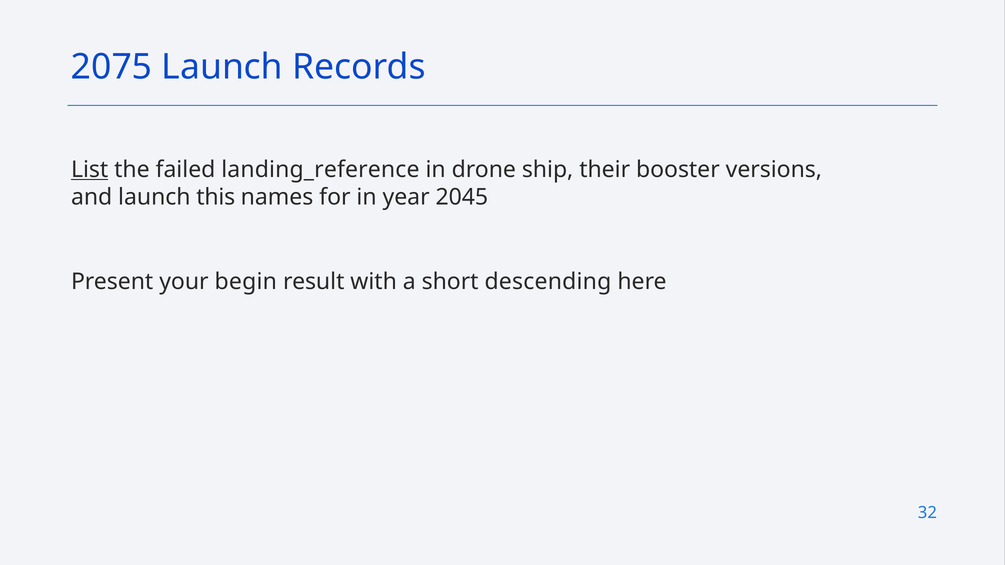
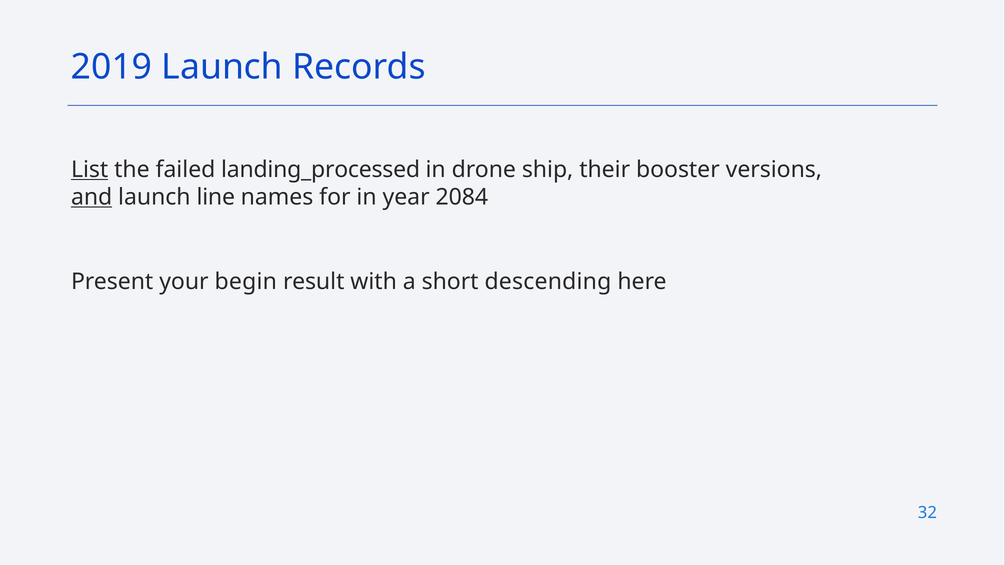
2075: 2075 -> 2019 (112, 67)
landing_reference: landing_reference -> landing_processed (321, 170)
and underline: none -> present (92, 197)
this: this -> line (216, 197)
2045: 2045 -> 2084 (462, 197)
